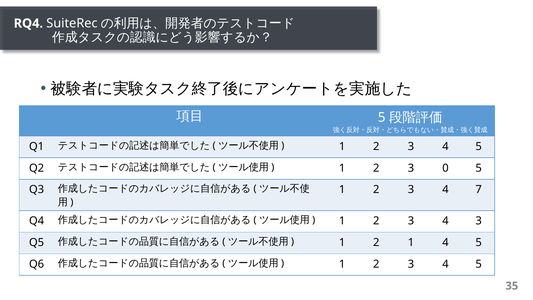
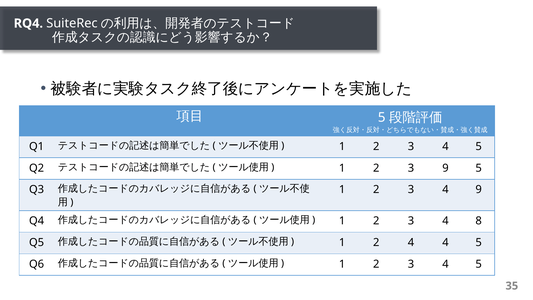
3 0: 0 -> 9 (445, 168)
4 7: 7 -> 9 (479, 189)
4 3: 3 -> 8 (479, 221)
2 1: 1 -> 4 (411, 242)
